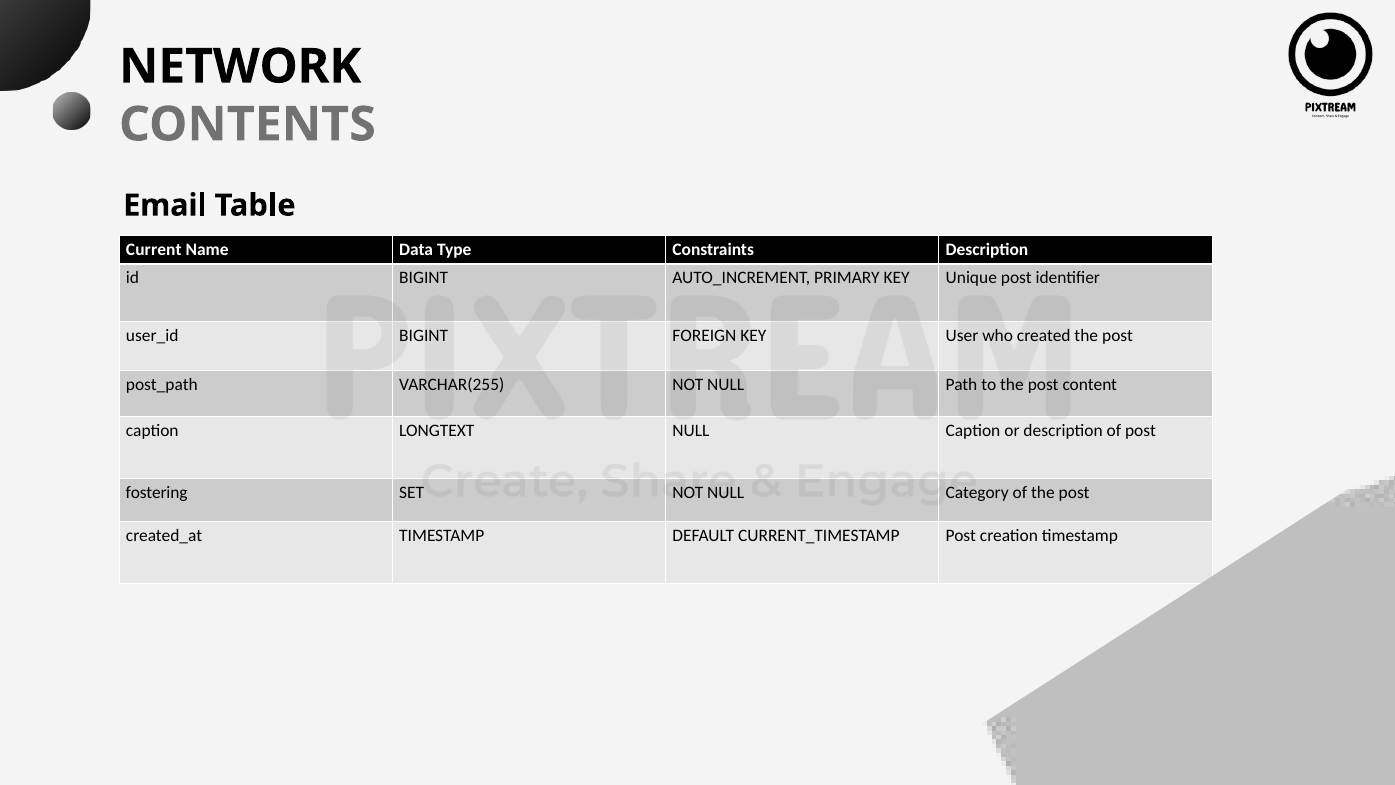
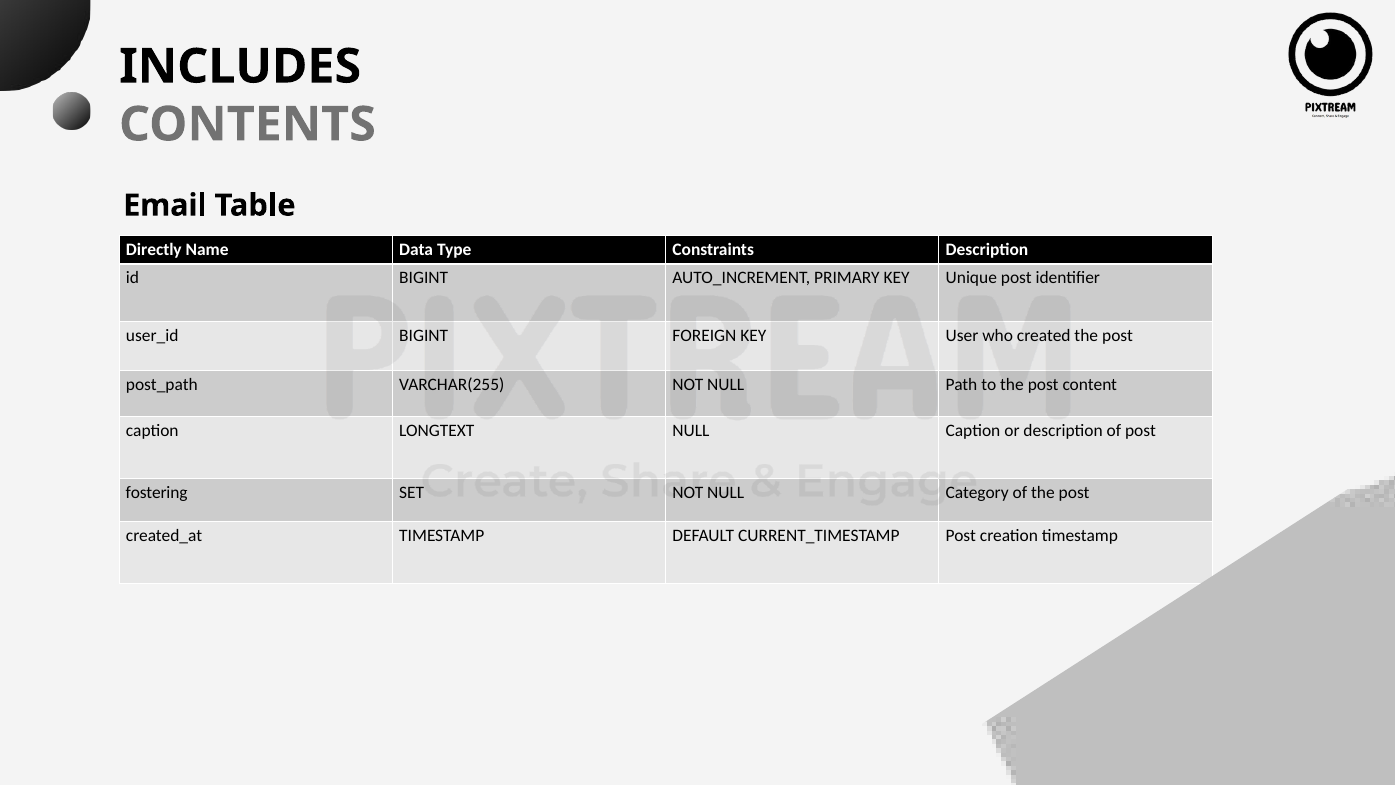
NETWORK: NETWORK -> INCLUDES (240, 67)
Current: Current -> Directly (154, 250)
